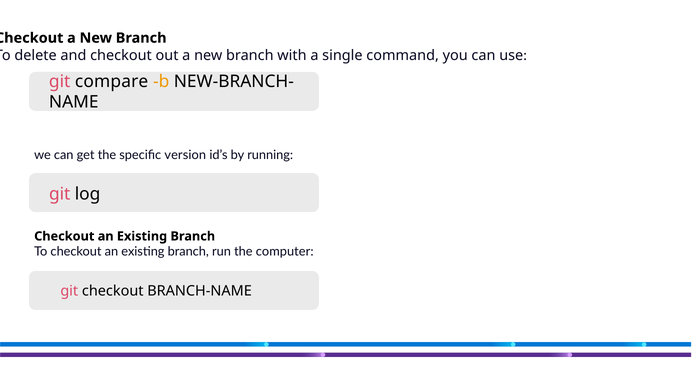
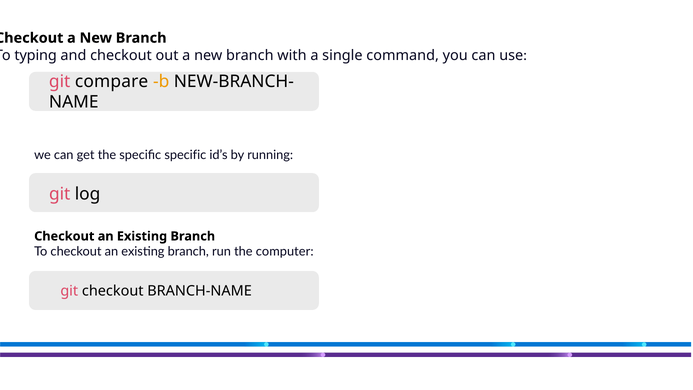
delete: delete -> typing (36, 55)
specific version: version -> specific (185, 155)
